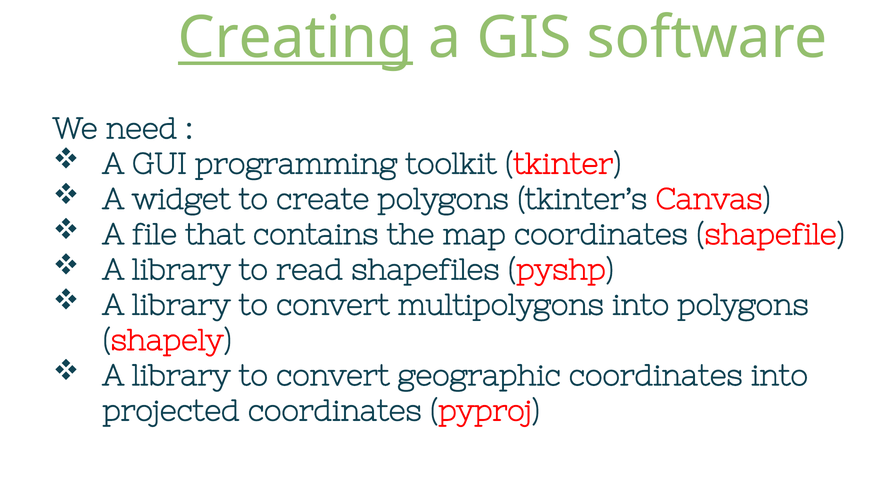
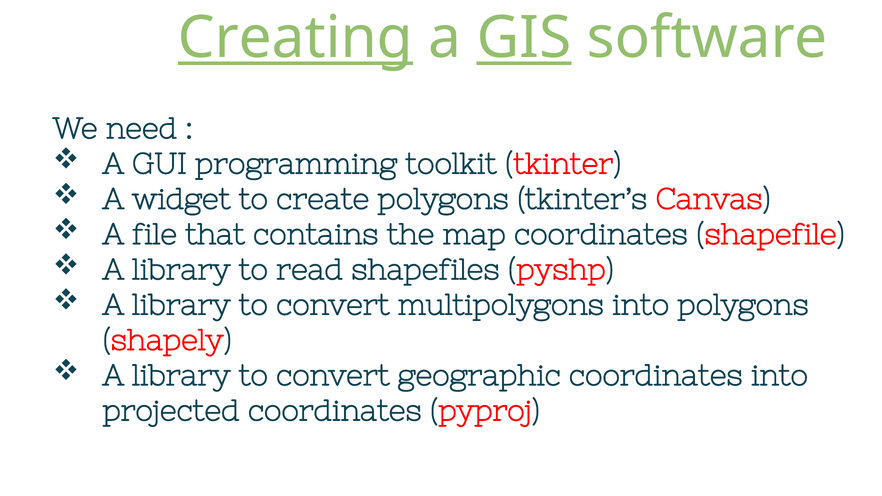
GIS underline: none -> present (524, 38)
